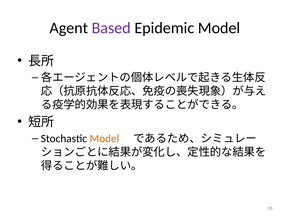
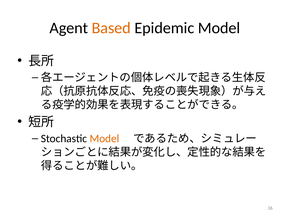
Based colour: purple -> orange (111, 28)
